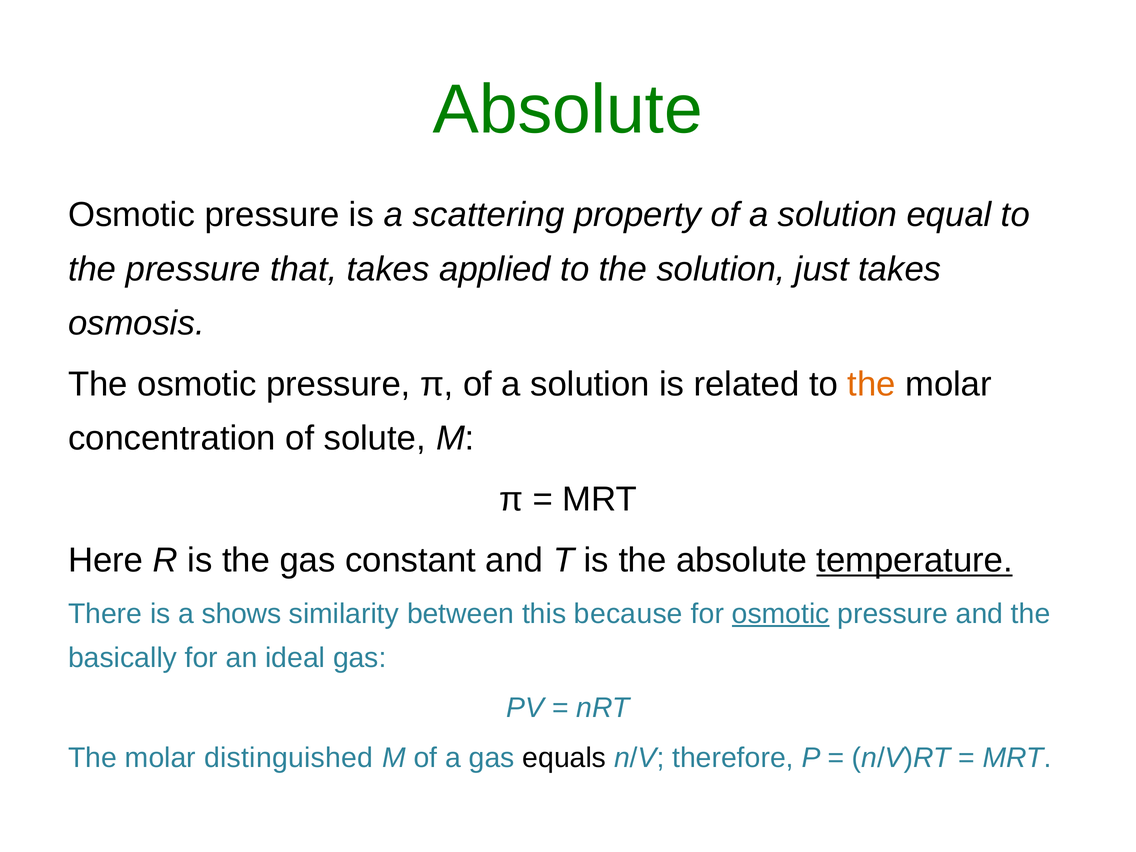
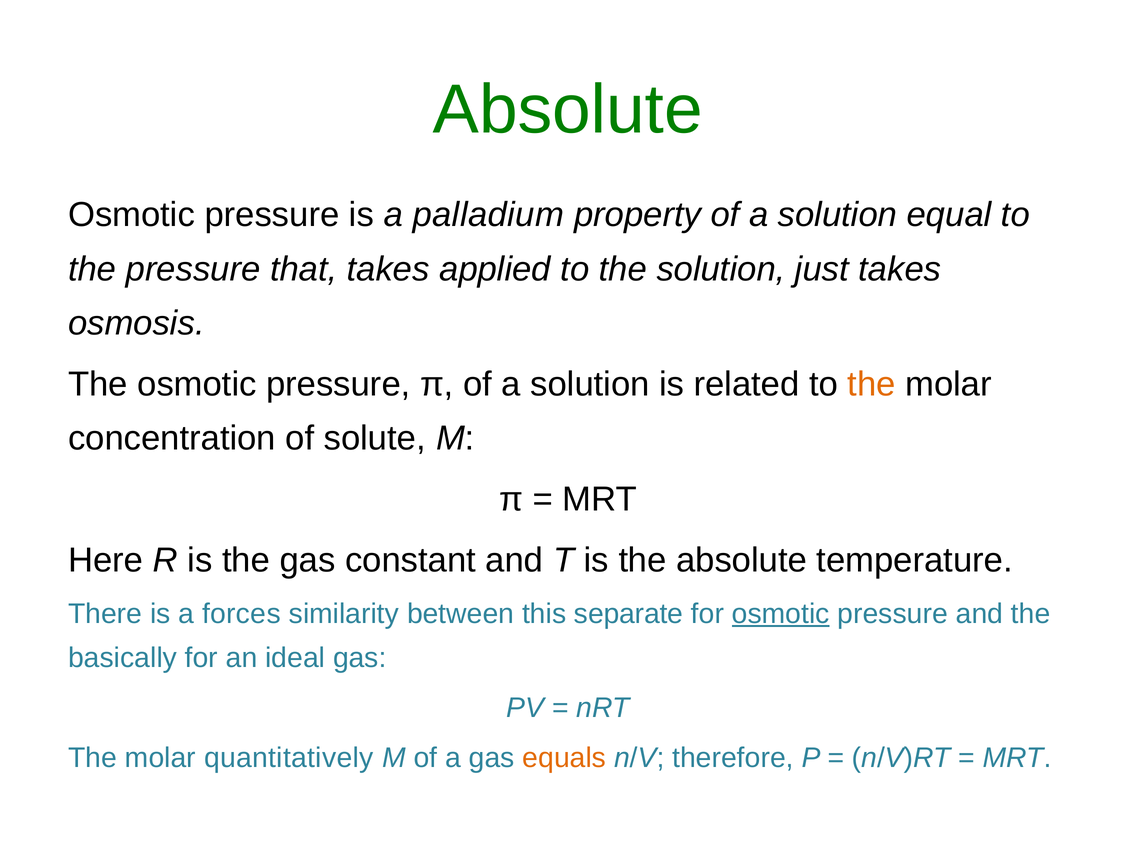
scattering: scattering -> palladium (488, 215)
temperature underline: present -> none (915, 560)
shows: shows -> forces (241, 614)
because: because -> separate (629, 614)
distinguished: distinguished -> quantitatively (289, 758)
equals colour: black -> orange (564, 758)
